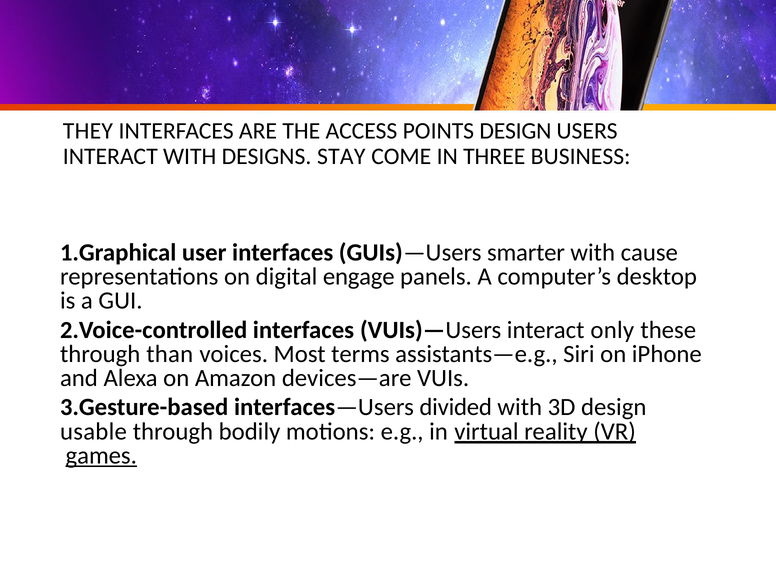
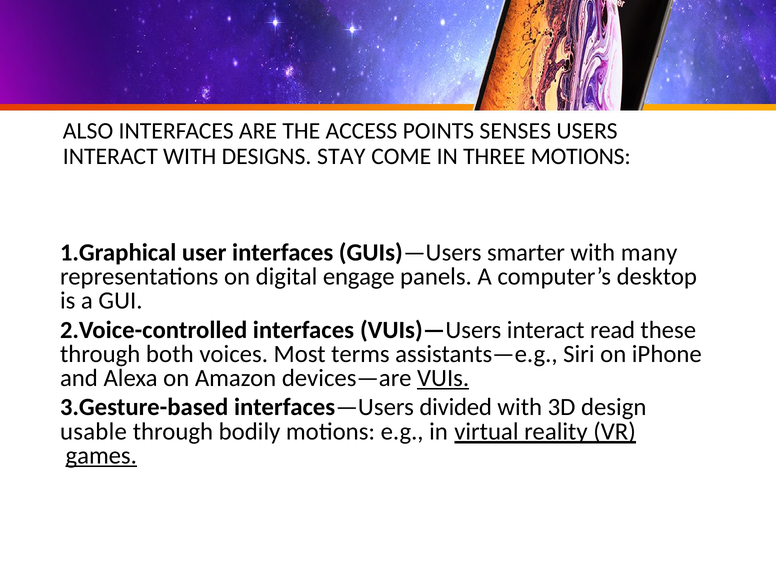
THEY: THEY -> ALSO (88, 131)
POINTS DESIGN: DESIGN -> SENSES (515, 131)
THREE BUSINESS: BUSINESS -> MOTIONS (581, 156)
cause: cause -> many (649, 253)
only: only -> read (613, 330)
than: than -> both (170, 354)
VUIs underline: none -> present (443, 378)
